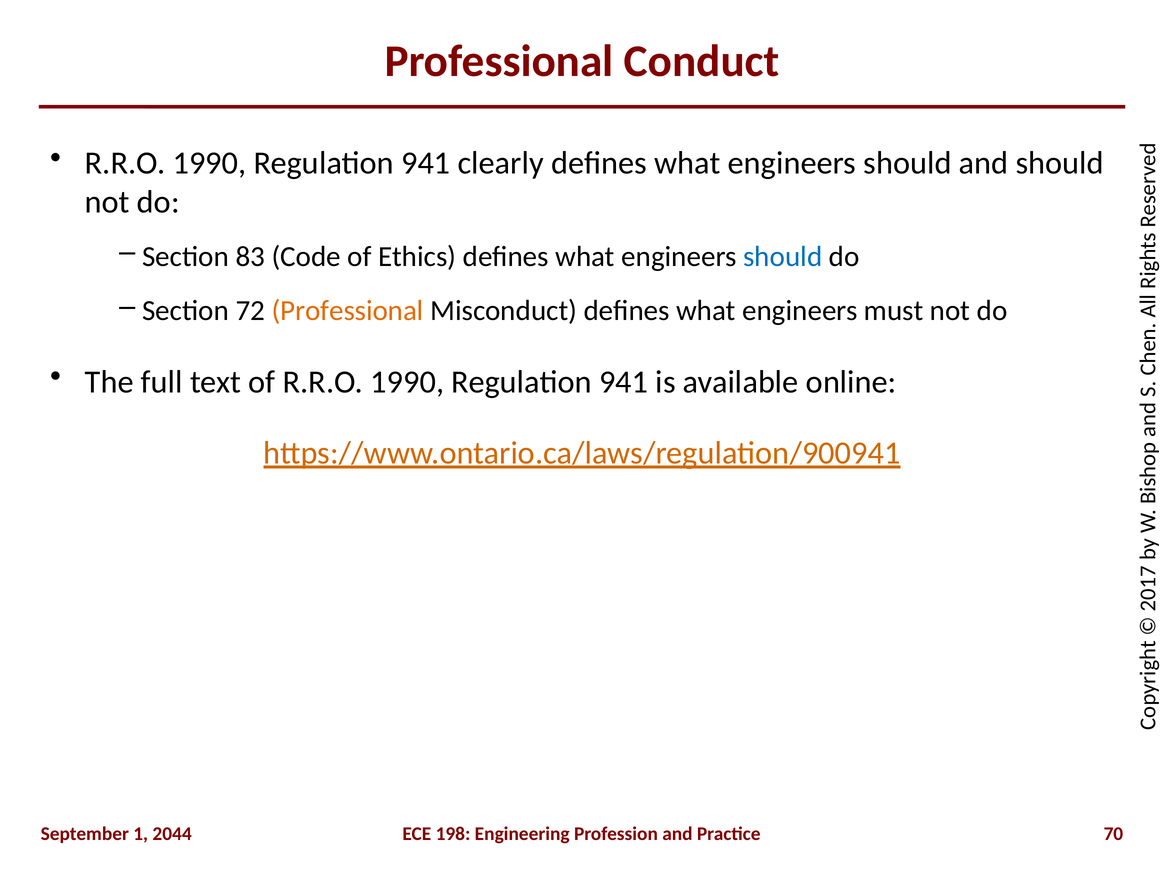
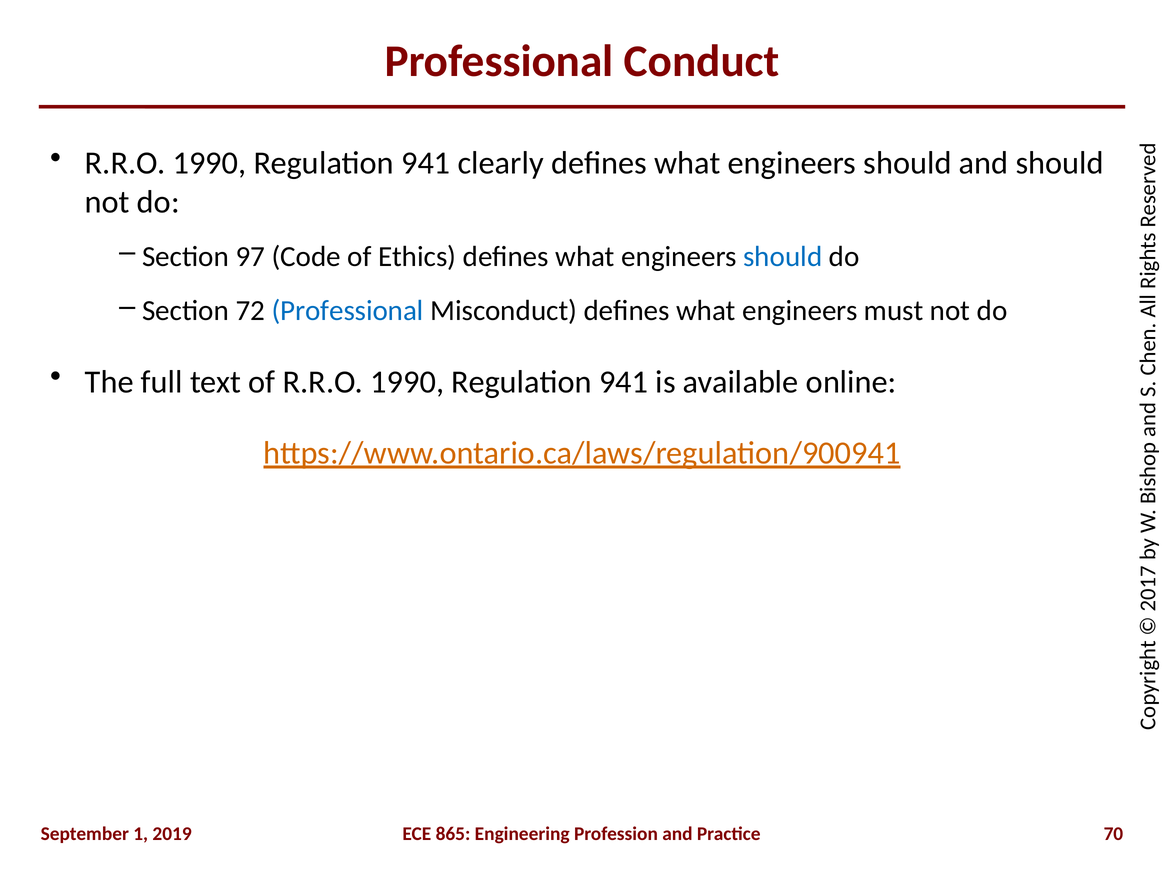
83: 83 -> 97 (250, 257)
Professional colour: orange -> blue (348, 311)
2044: 2044 -> 2019 (172, 834)
198: 198 -> 865 (453, 834)
